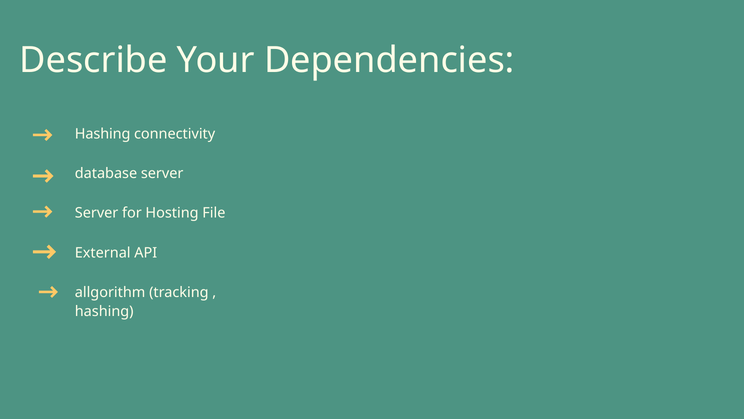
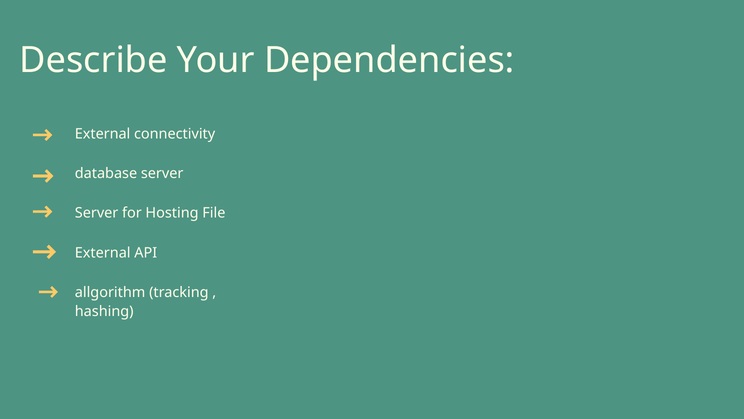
Hashing: Hashing -> External (103, 134)
